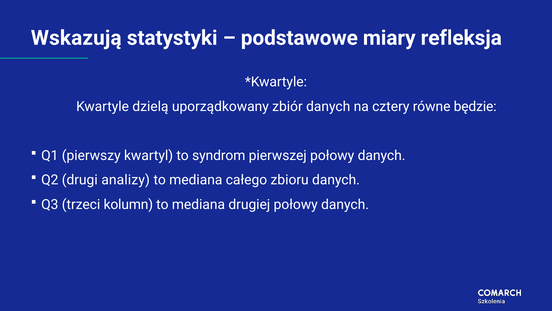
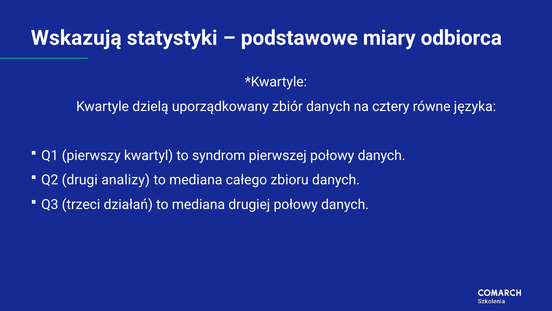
refleksja: refleksja -> odbiorca (461, 38)
będzie: będzie -> języka (475, 106)
kolumn: kolumn -> działań (128, 204)
